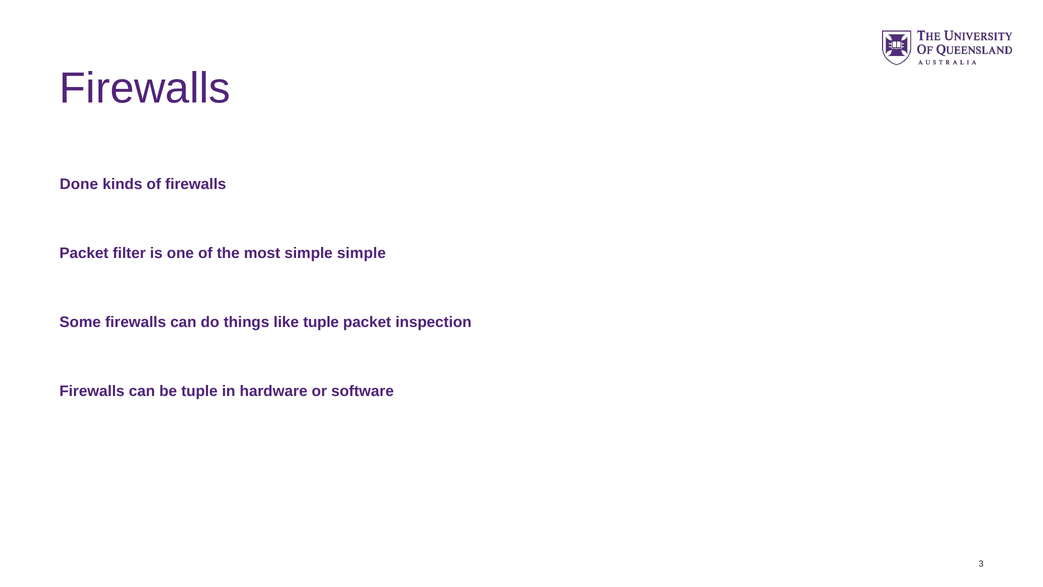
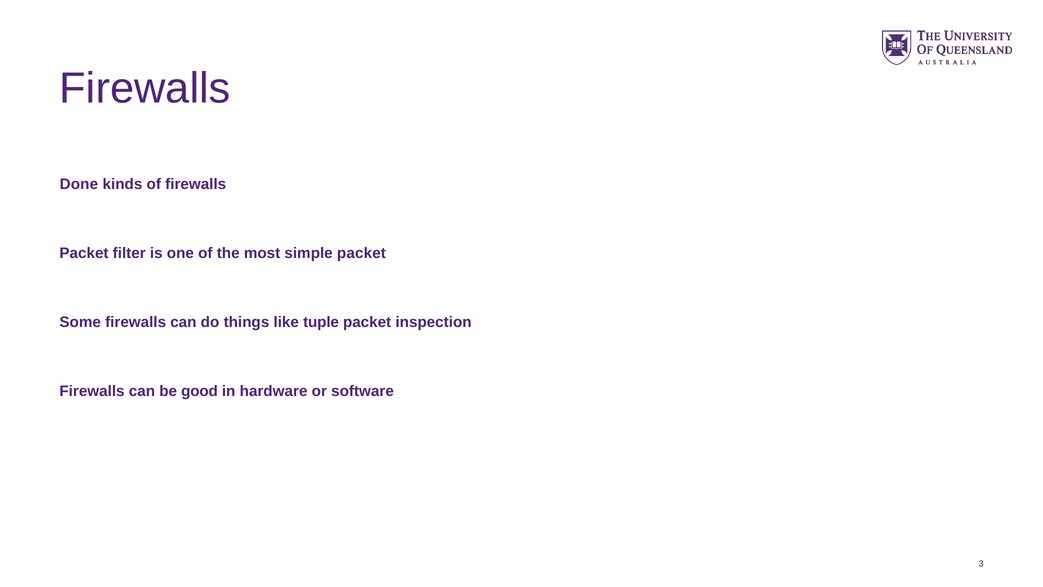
simple simple: simple -> packet (361, 253)
be tuple: tuple -> good (200, 391)
